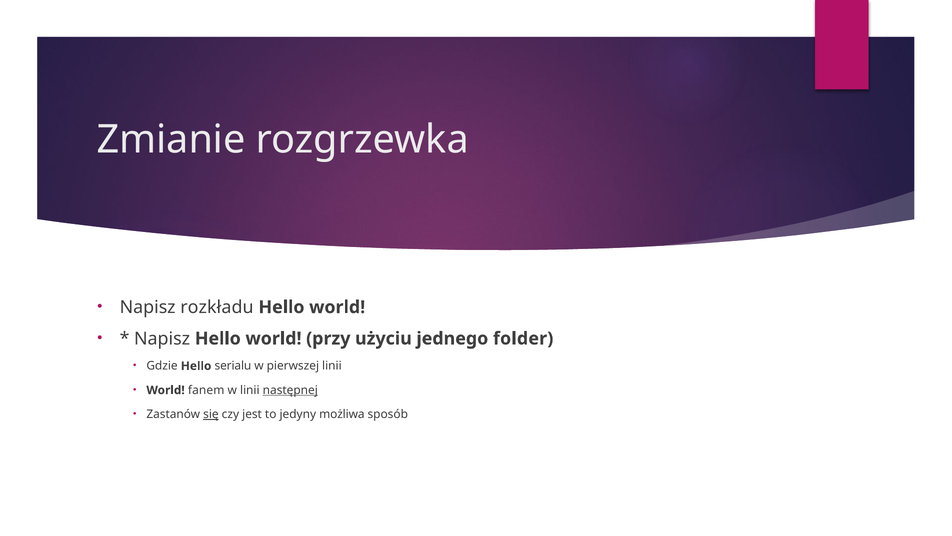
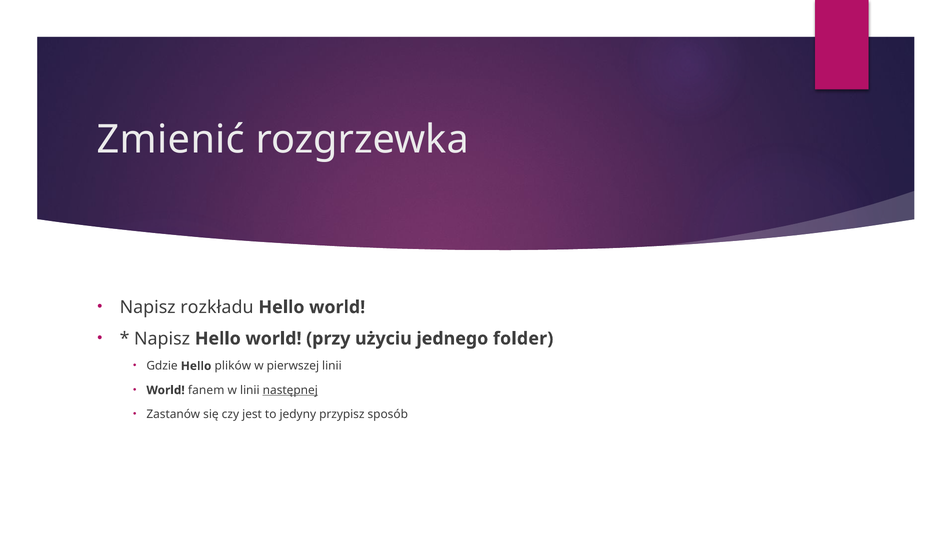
Zmianie: Zmianie -> Zmienić (171, 139)
serialu: serialu -> plików (233, 366)
się underline: present -> none (211, 414)
możliwa: możliwa -> przypisz (342, 414)
